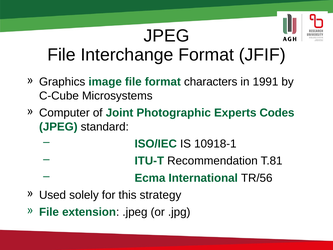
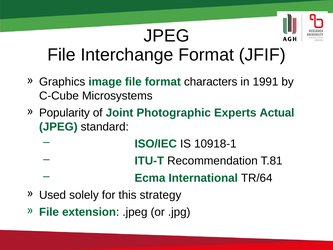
Computer: Computer -> Popularity (64, 113)
Codes: Codes -> Actual (277, 113)
TR/56: TR/56 -> TR/64 (257, 178)
